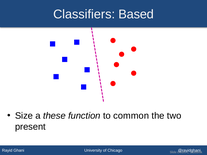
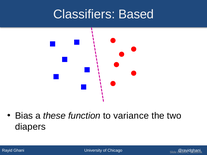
Size: Size -> Bias (24, 116)
common: common -> variance (131, 116)
present: present -> diapers (30, 127)
